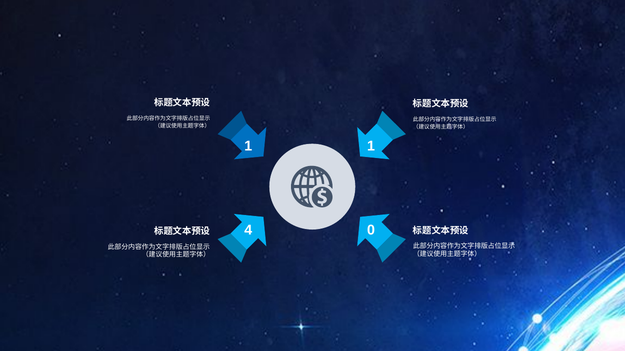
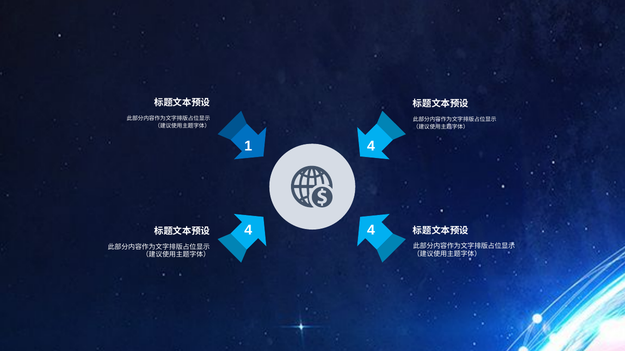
1 1: 1 -> 4 (371, 146)
0: 0 -> 4 (371, 231)
